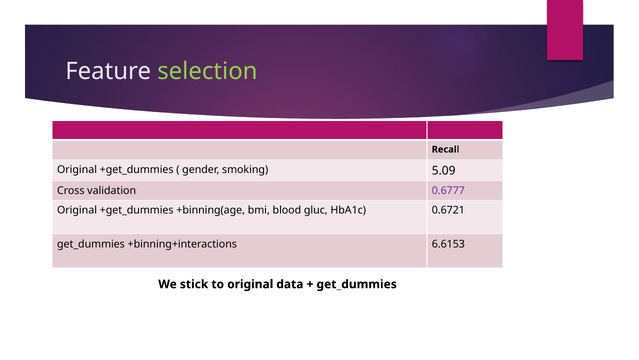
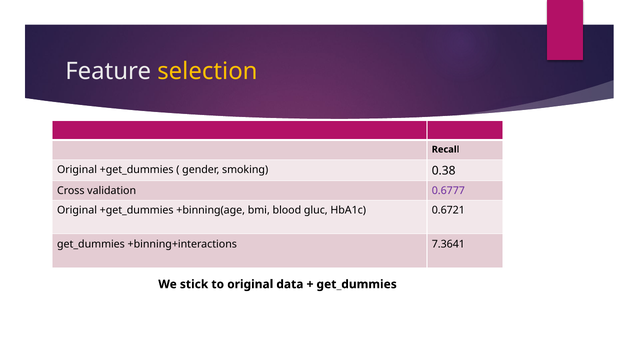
selection colour: light green -> yellow (207, 71)
5.09: 5.09 -> 0.38 (444, 171)
6.6153: 6.6153 -> 7.3641 (448, 244)
